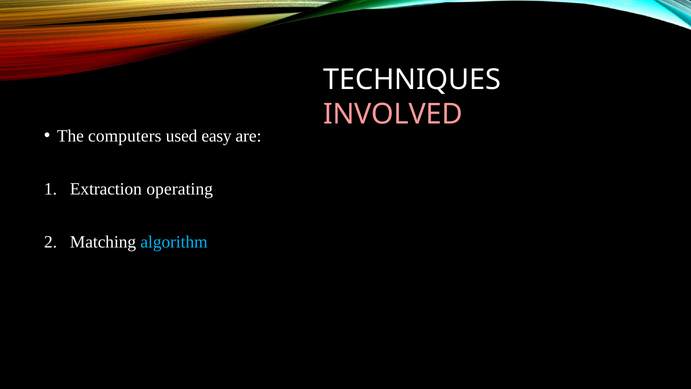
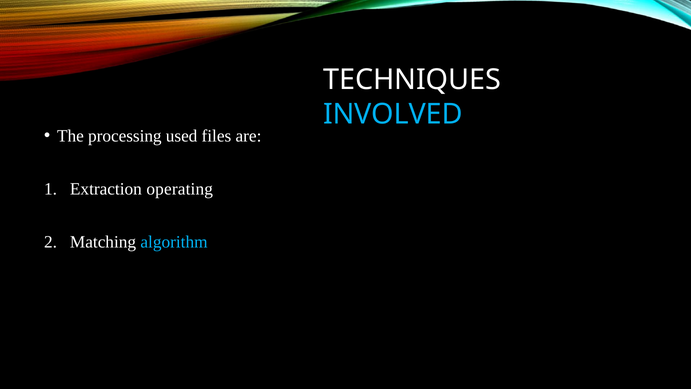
INVOLVED colour: pink -> light blue (393, 114)
computers: computers -> processing (125, 136)
easy: easy -> files (216, 136)
